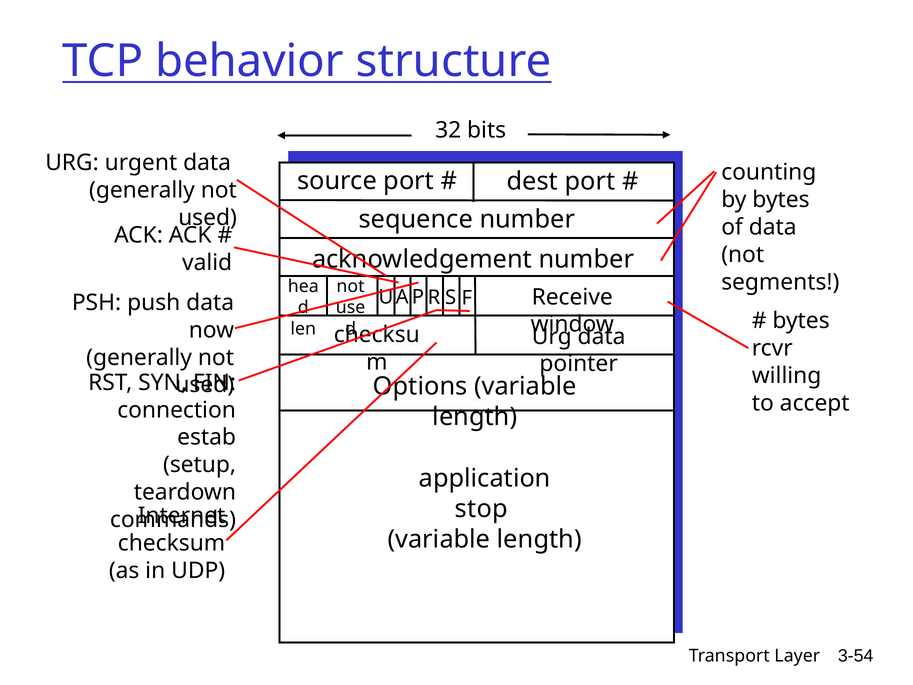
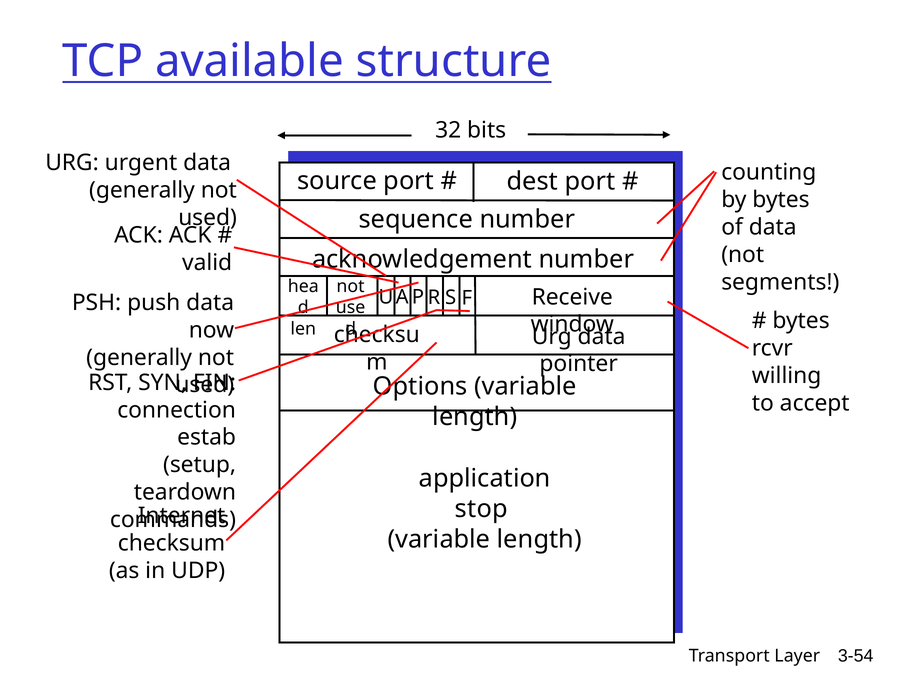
behavior: behavior -> available (249, 61)
